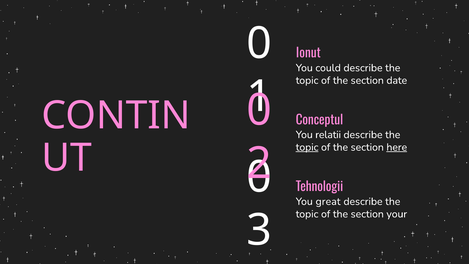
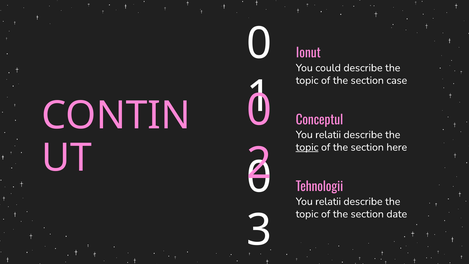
date: date -> case (397, 80)
here underline: present -> none (397, 147)
great: great -> relatii (328, 201)
your: your -> date (397, 214)
